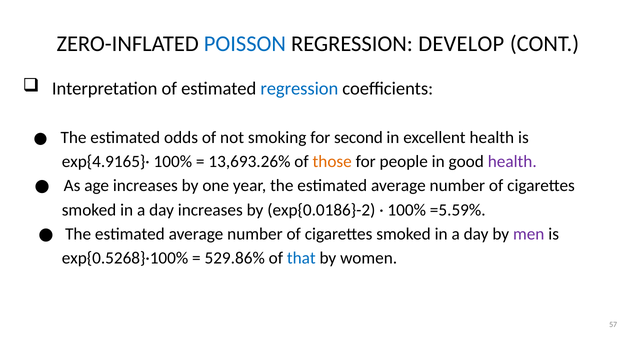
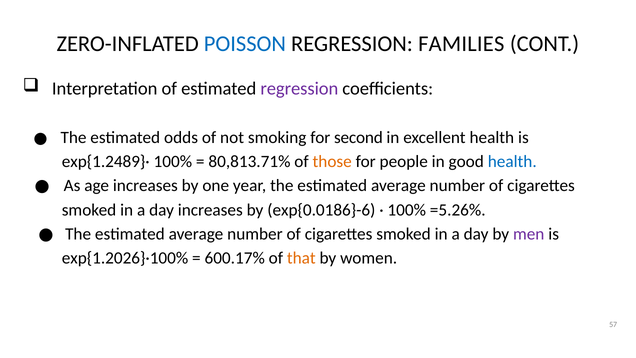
DEVELOP: DEVELOP -> FAMILIES (461, 44)
regression colour: blue -> purple (299, 88)
exp{4.9165}·: exp{4.9165}· -> exp{1.2489}· (106, 162)
13,693.26%: 13,693.26% -> 80,813.71% (249, 162)
health colour: purple -> blue (512, 162)
exp{0.0186}-2: exp{0.0186}-2 -> exp{0.0186}-6 (321, 210)
=5.59%: =5.59% -> =5.26% (458, 210)
exp{0.5268}·100%: exp{0.5268}·100% -> exp{1.2026}·100% (125, 258)
529.86%: 529.86% -> 600.17% (235, 258)
that colour: blue -> orange (301, 258)
